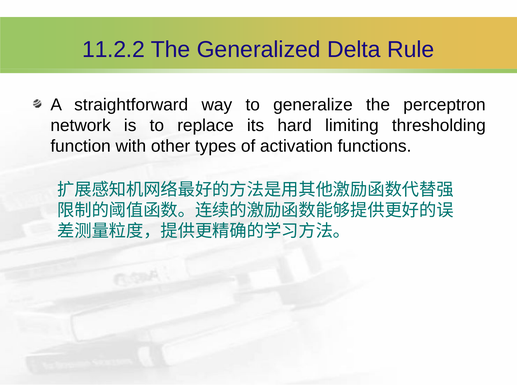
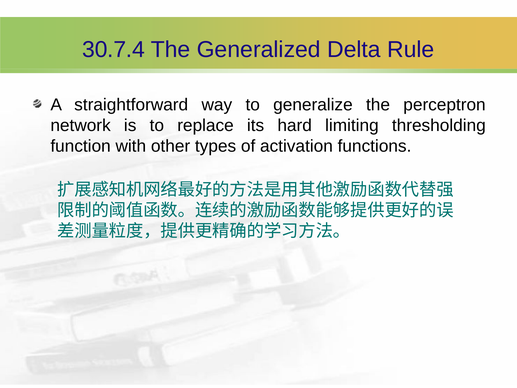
11.2.2: 11.2.2 -> 30.7.4 (113, 49)
